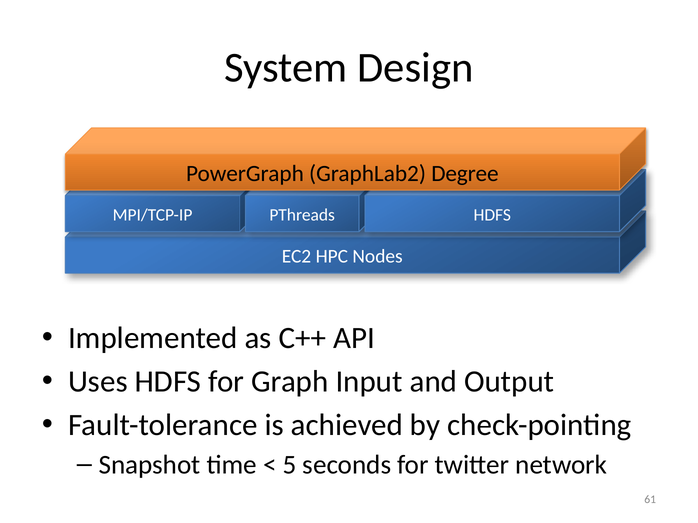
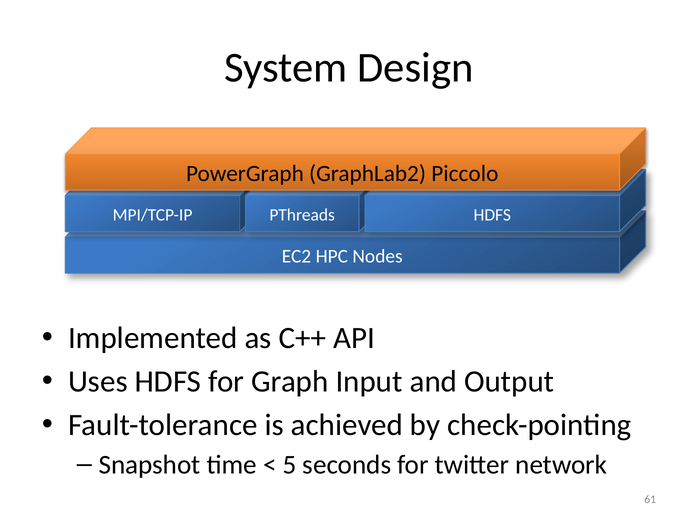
Degree: Degree -> Piccolo (465, 174)
